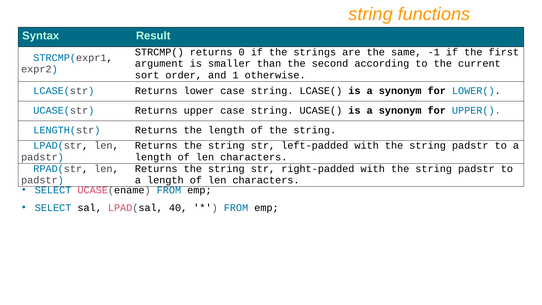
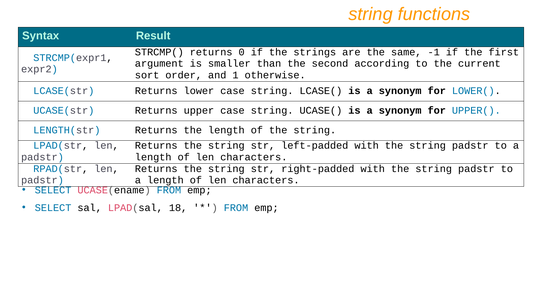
40: 40 -> 18 (178, 208)
